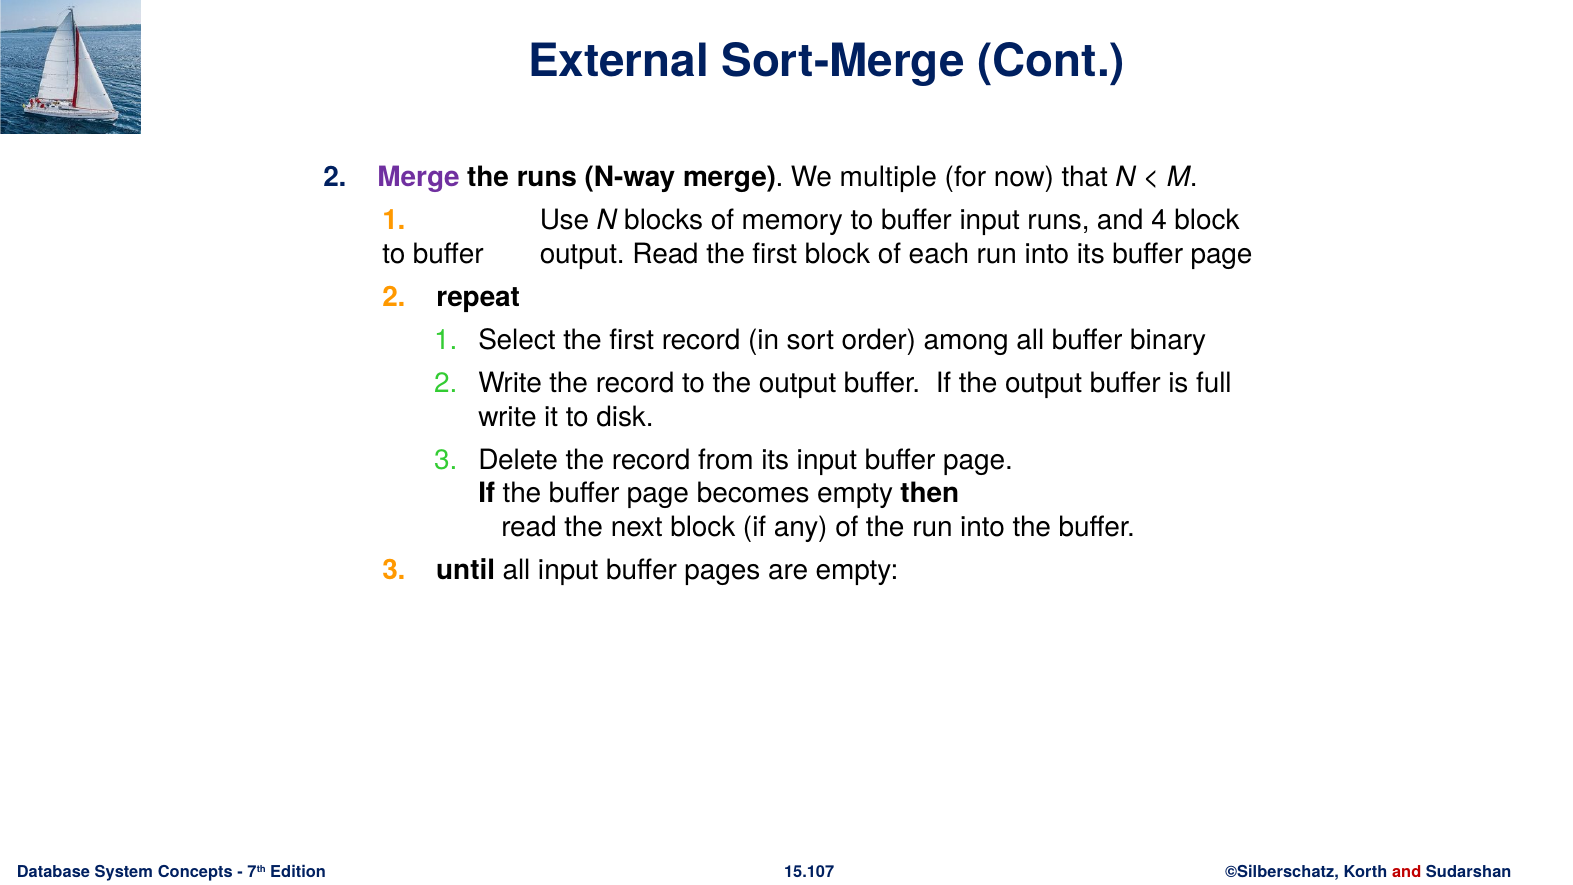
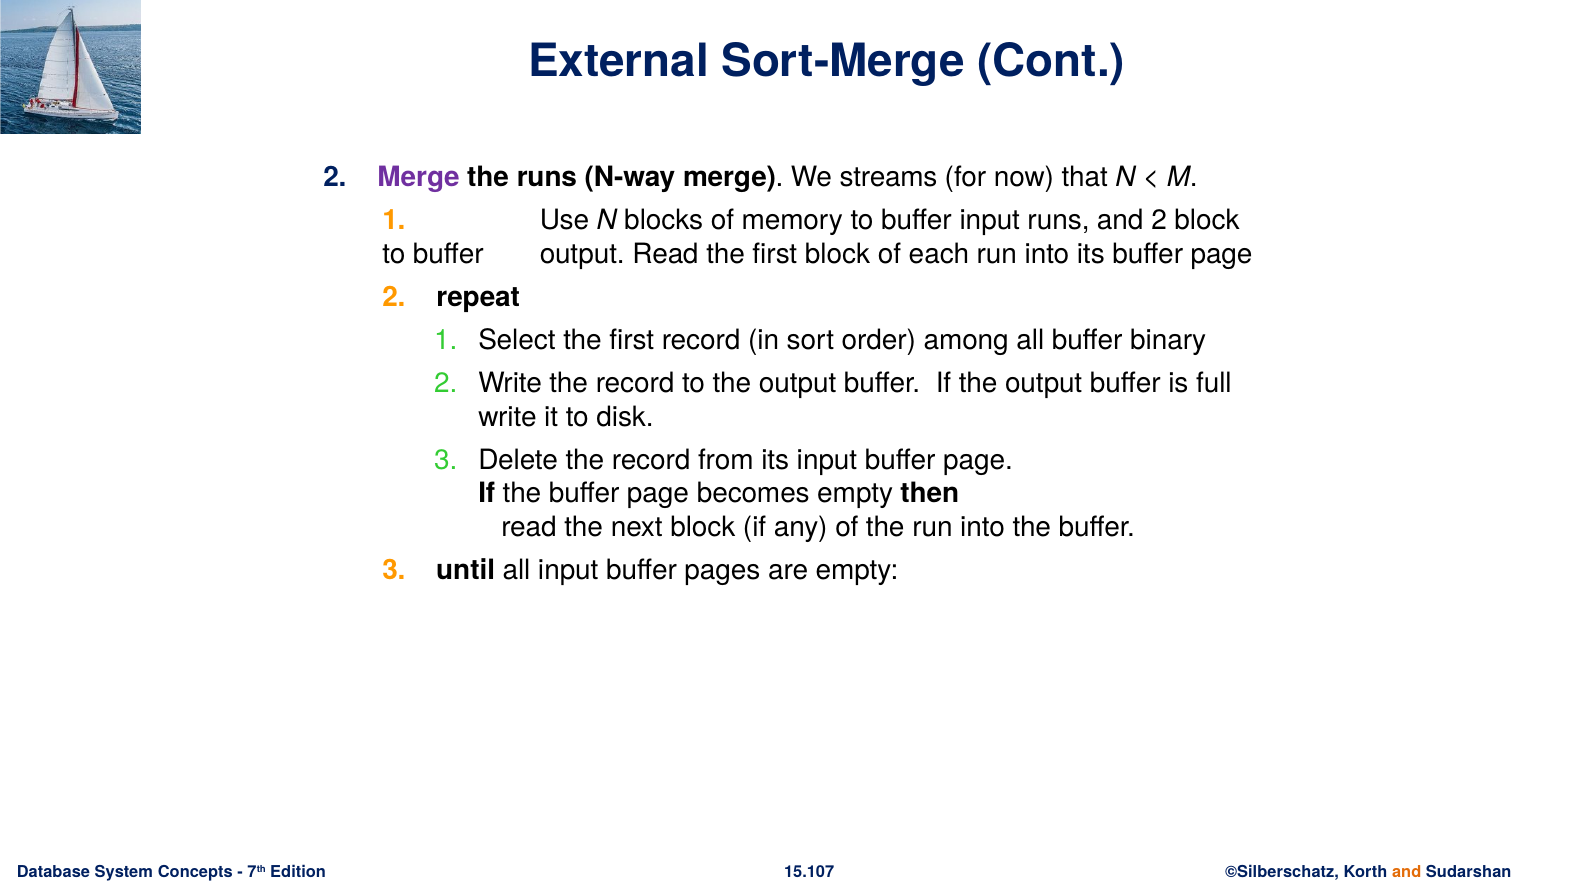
multiple: multiple -> streams (889, 177)
and 4: 4 -> 2 (1159, 220)
and colour: red -> orange (1407, 872)
